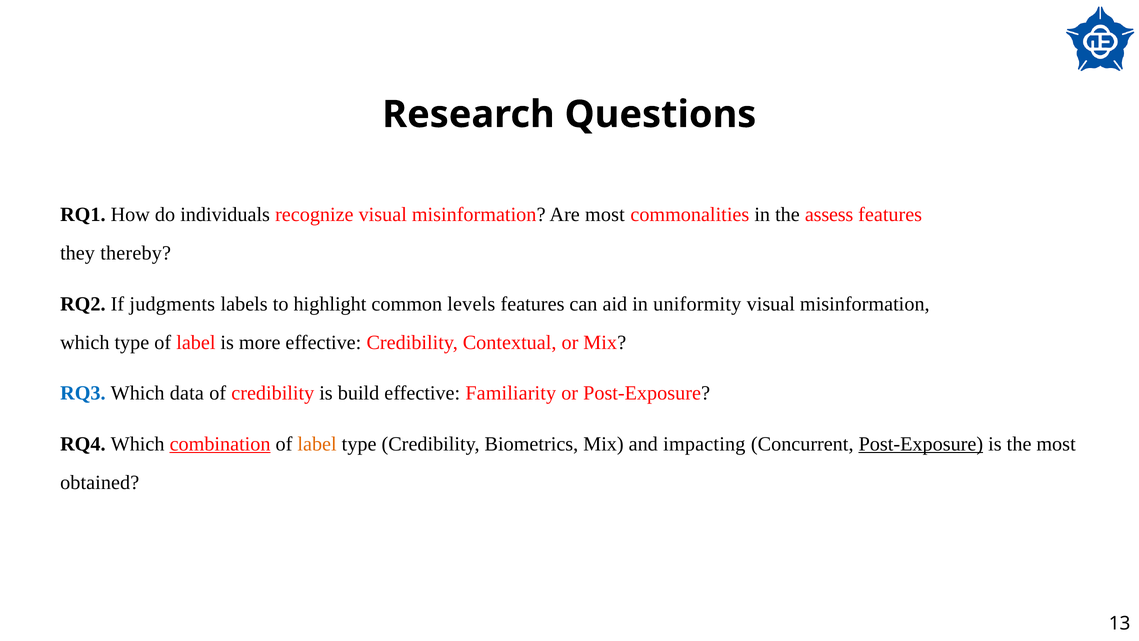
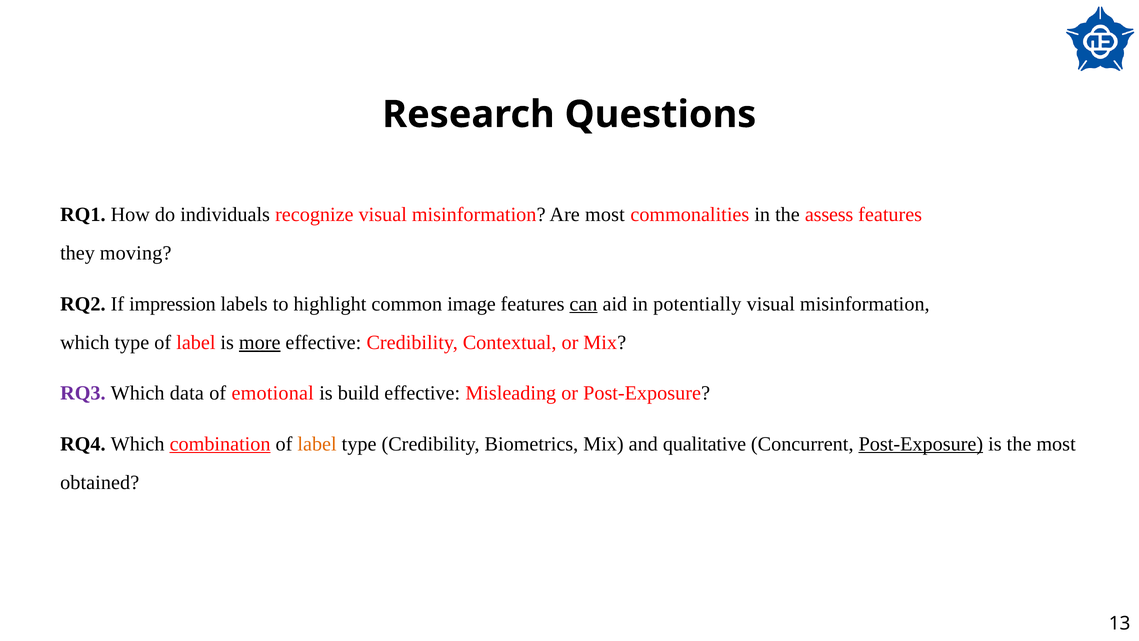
thereby: thereby -> moving (136, 253)
judgments: judgments -> impression (172, 304)
levels: levels -> image (472, 304)
can underline: none -> present (583, 304)
uniformity: uniformity -> potentially (697, 304)
more underline: none -> present (260, 342)
RQ3 colour: blue -> purple (83, 393)
of credibility: credibility -> emotional (273, 393)
Familiarity: Familiarity -> Misleading (511, 393)
impacting: impacting -> qualitative (705, 444)
